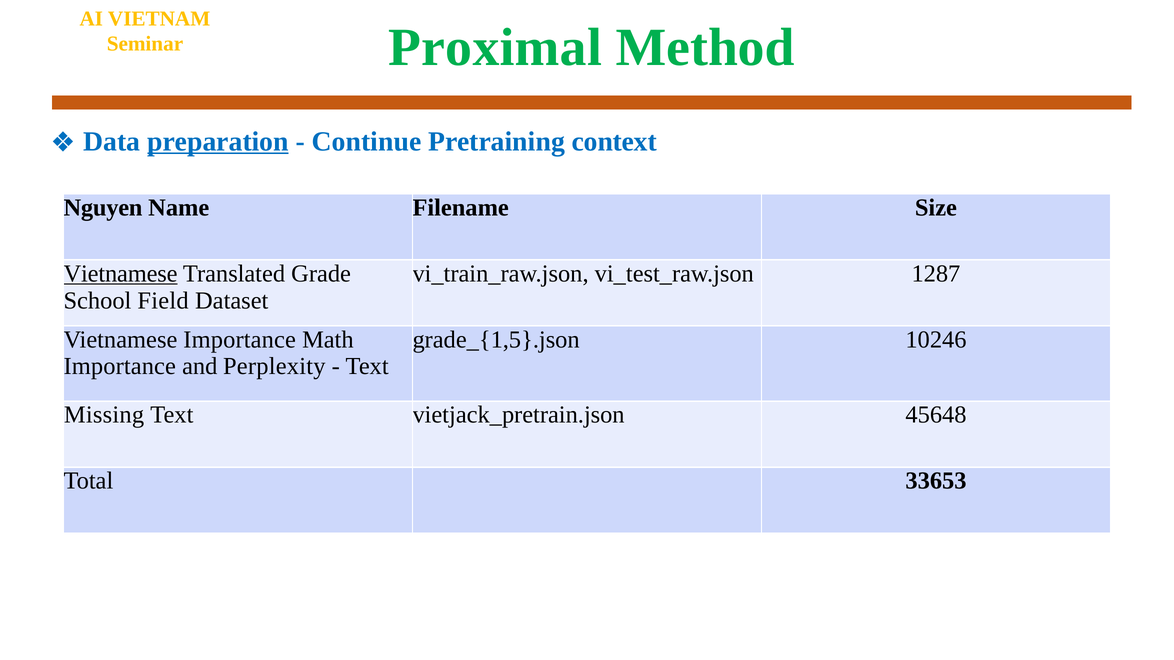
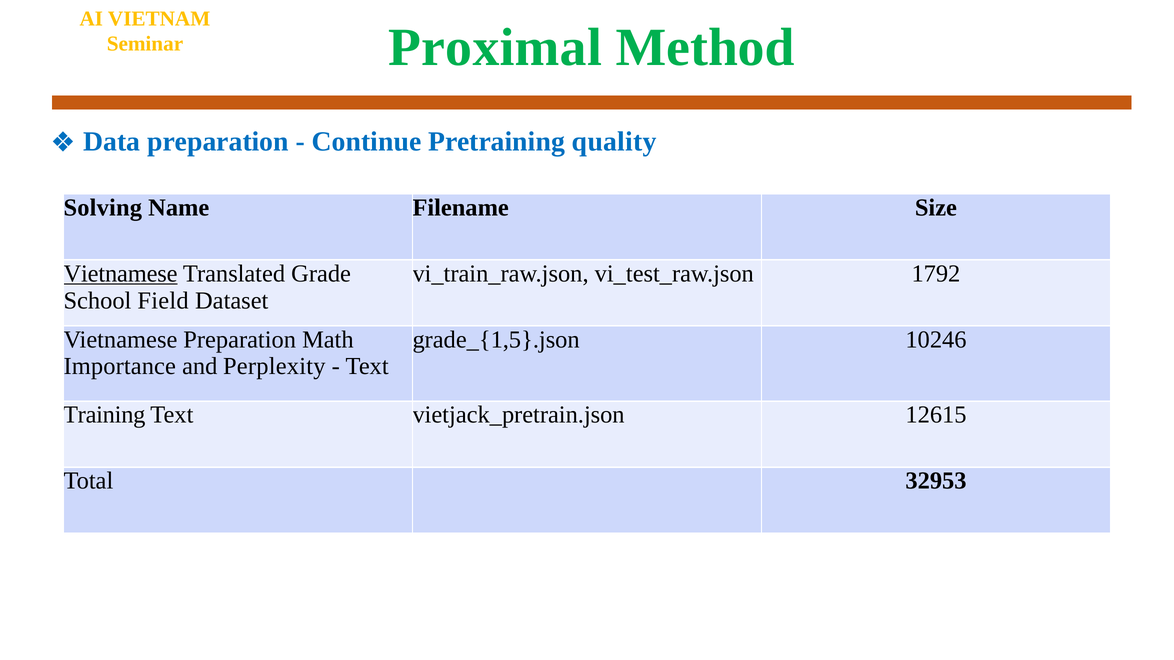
preparation underline: present -> none (218, 142)
context: context -> quality (614, 142)
Nguyen: Nguyen -> Solving (103, 208)
1287: 1287 -> 1792 (936, 274)
Vietnamese Importance: Importance -> Preparation (240, 340)
Missing: Missing -> Training (104, 415)
45648: 45648 -> 12615 (936, 415)
33653: 33653 -> 32953 (936, 481)
